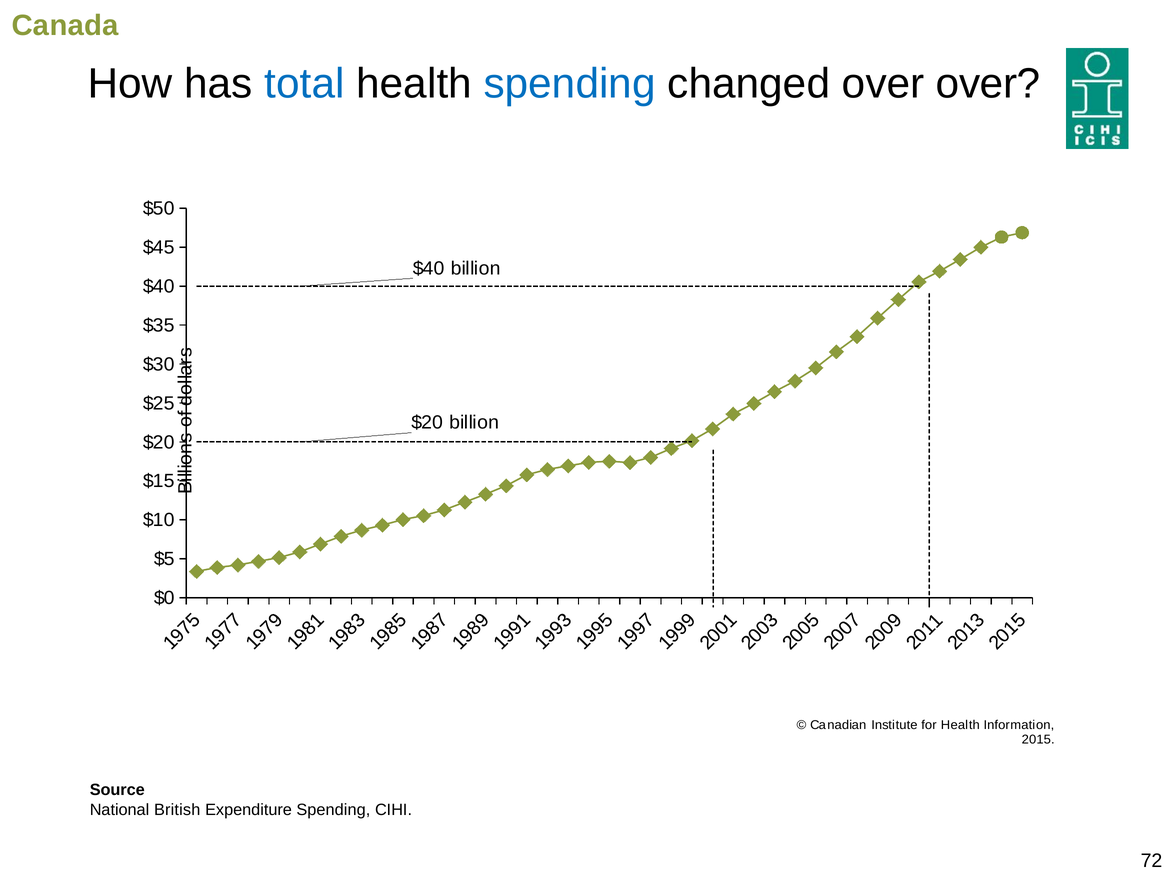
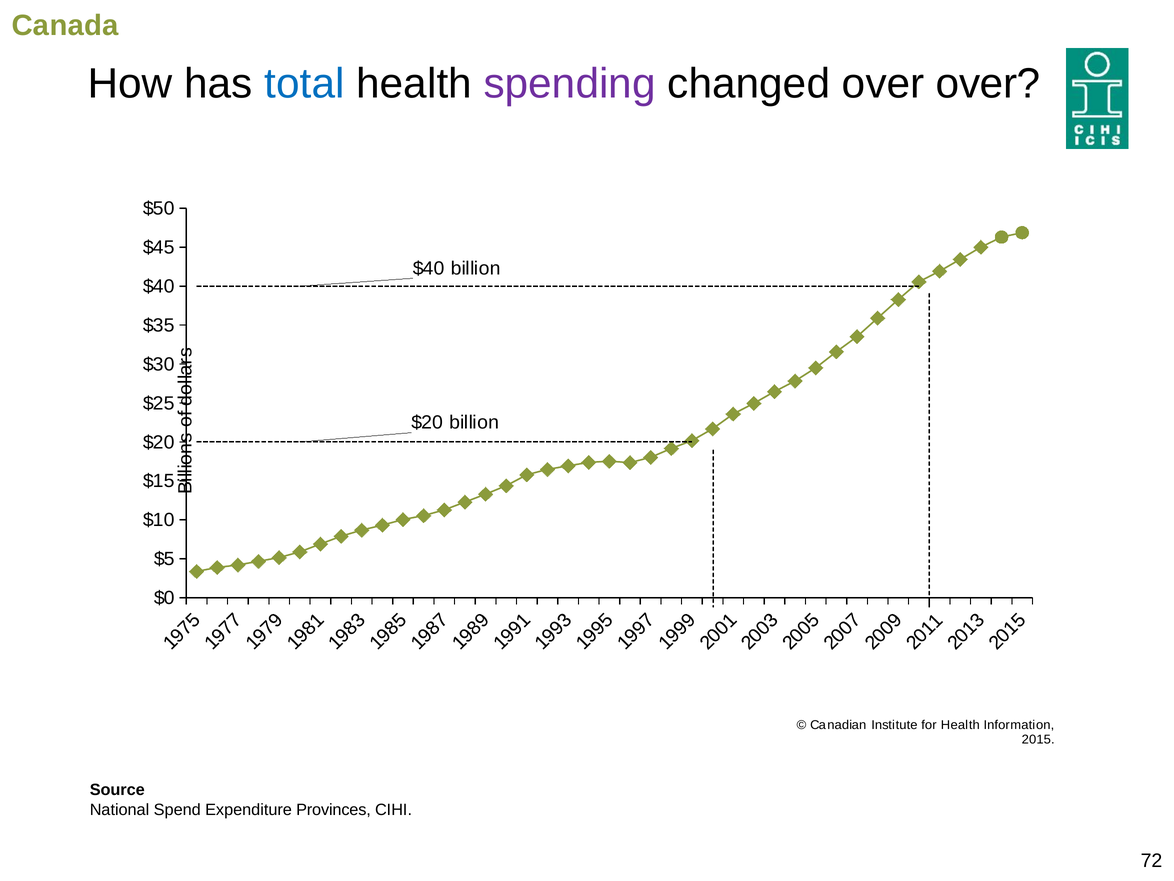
spending colour: blue -> purple (570, 84)
British: British -> Spend (177, 809)
Expenditure Spending: Spending -> Provinces (333, 809)
